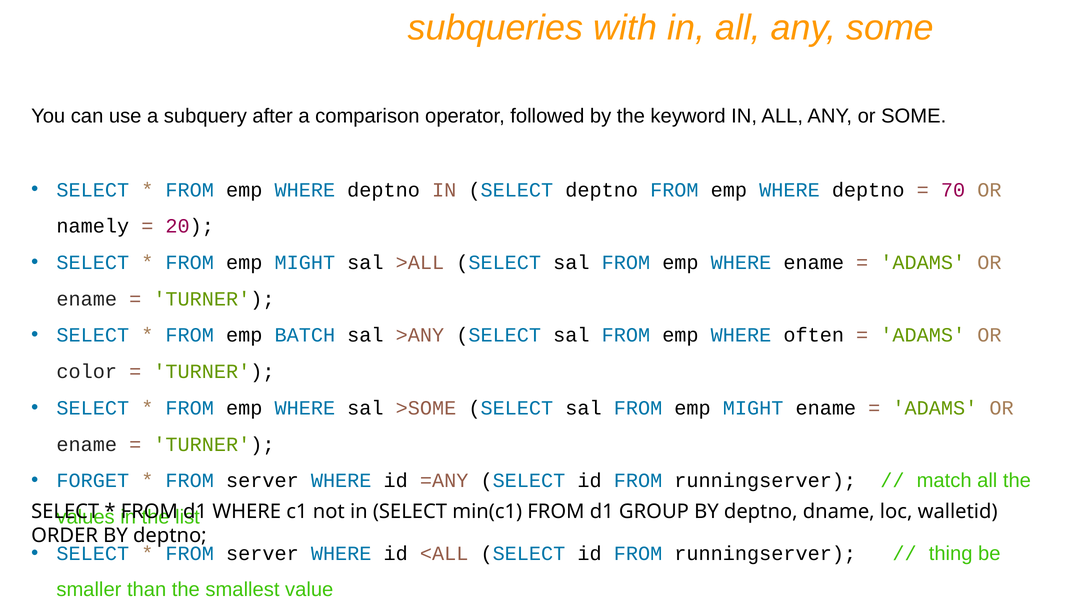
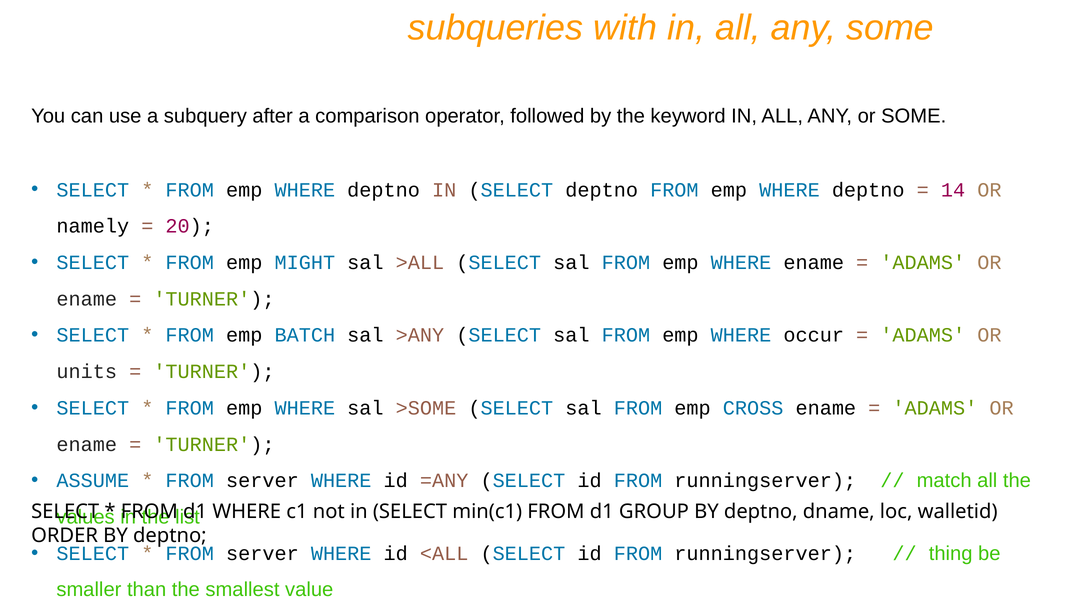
70: 70 -> 14 (953, 190)
often: often -> occur (814, 335)
color: color -> units (87, 372)
sal FROM emp MIGHT: MIGHT -> CROSS (753, 408)
FORGET: FORGET -> ASSUME (93, 481)
